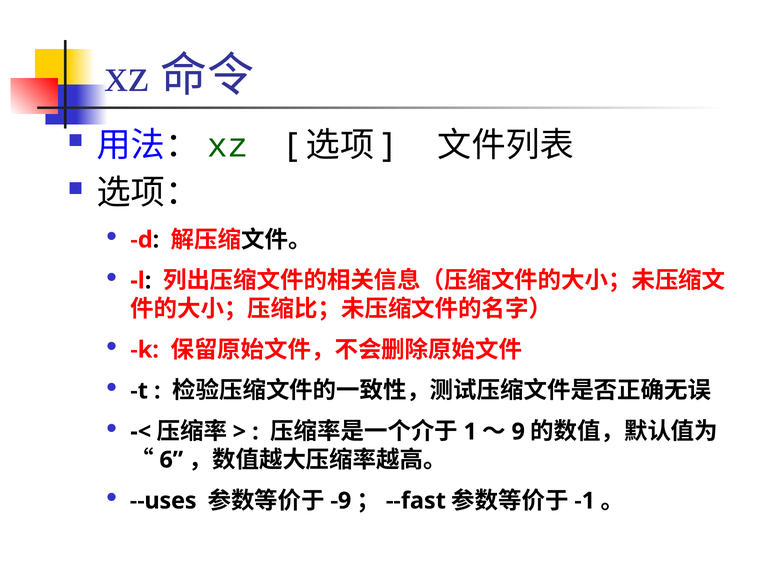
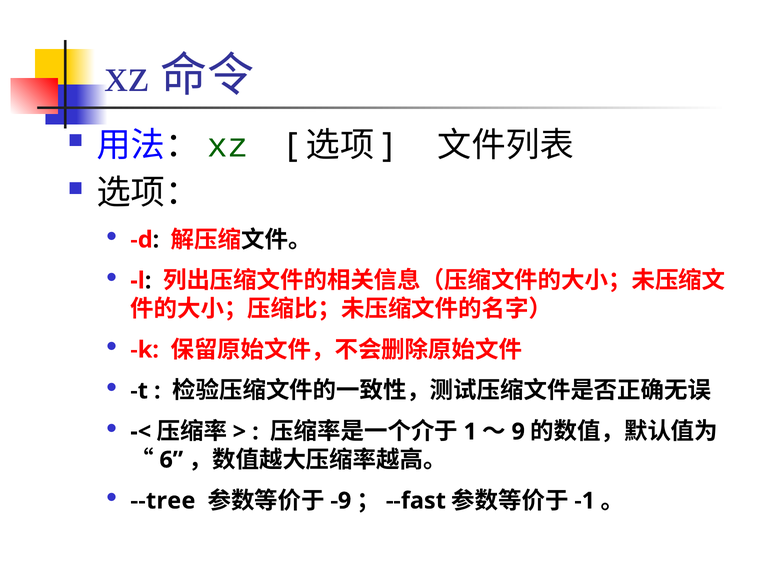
--uses: --uses -> --tree (163, 501)
